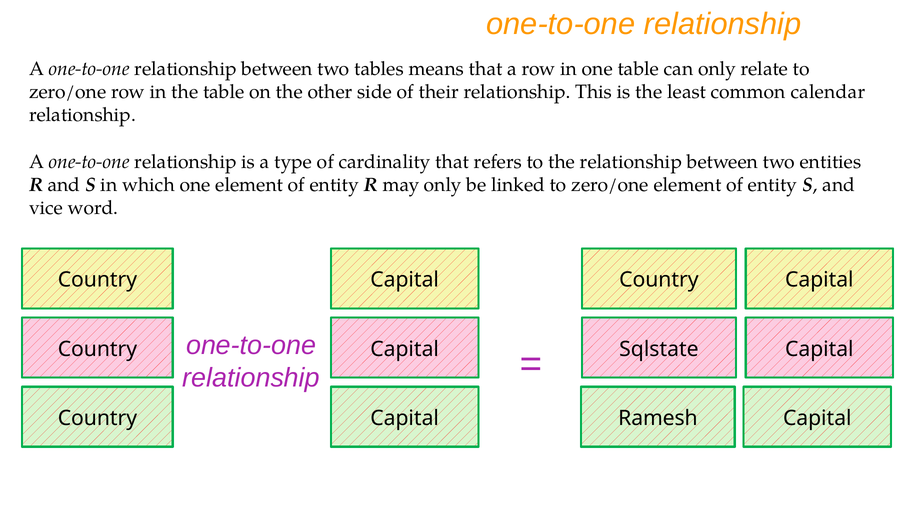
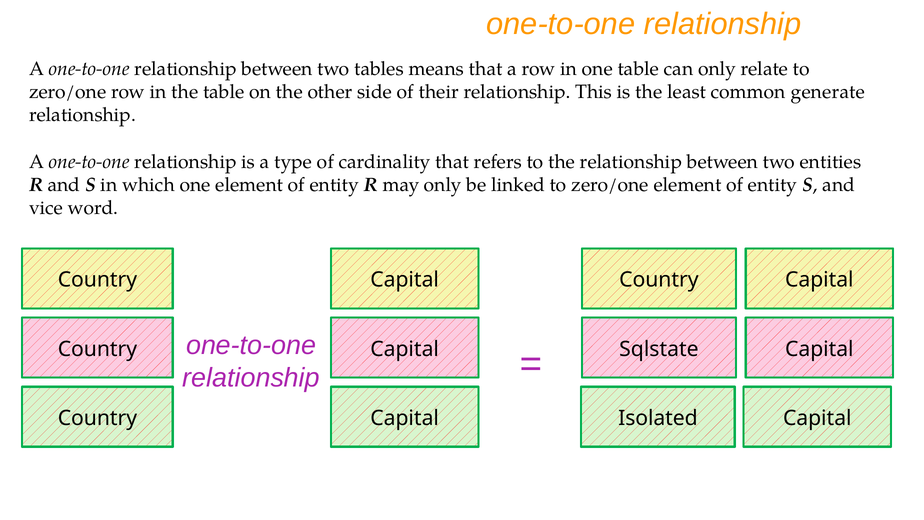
calendar: calendar -> generate (828, 92)
Ramesh: Ramesh -> Isolated (658, 418)
